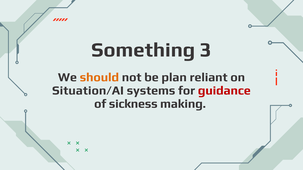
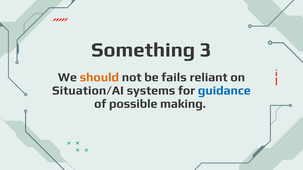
plan: plan -> fails (174, 78)
guidance colour: red -> blue (224, 91)
sickness: sickness -> possible (133, 104)
